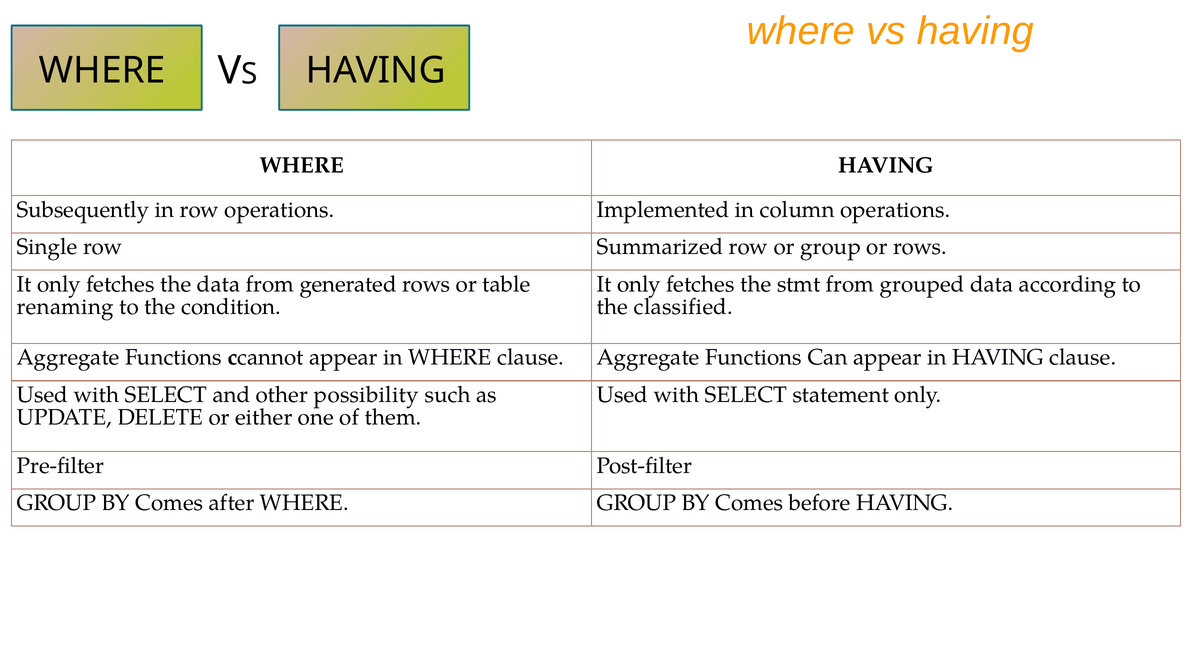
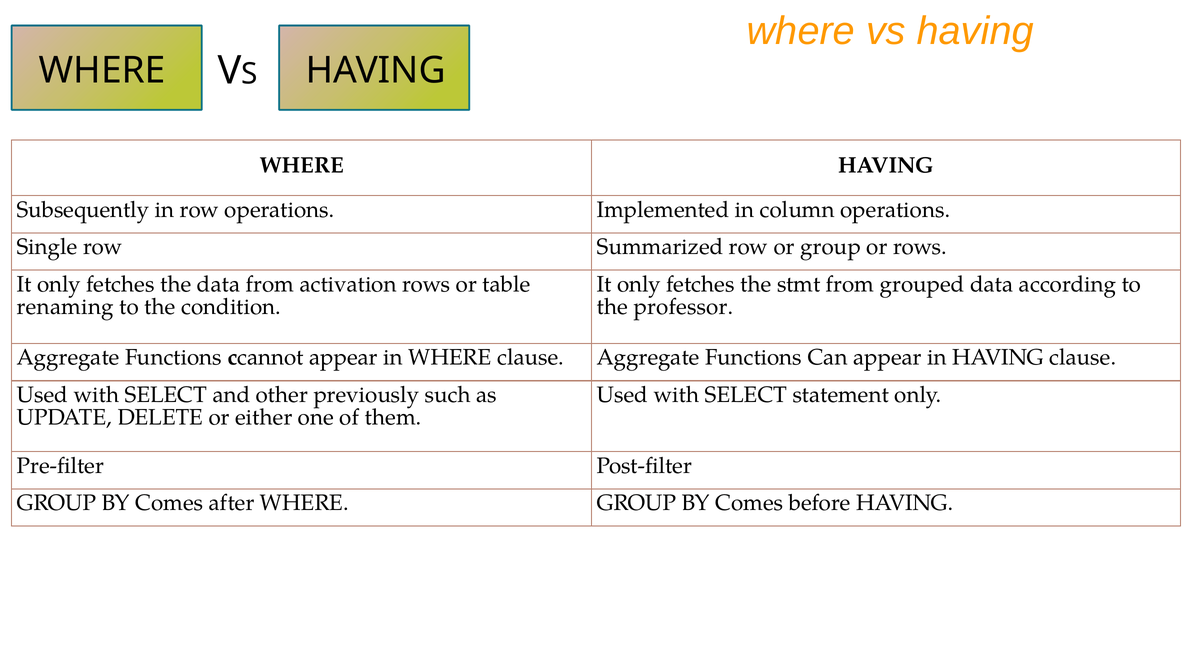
generated: generated -> activation (348, 284)
classified: classified -> professor (683, 307)
possibility: possibility -> previously (366, 395)
